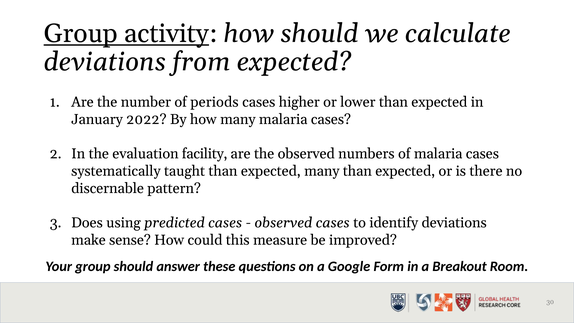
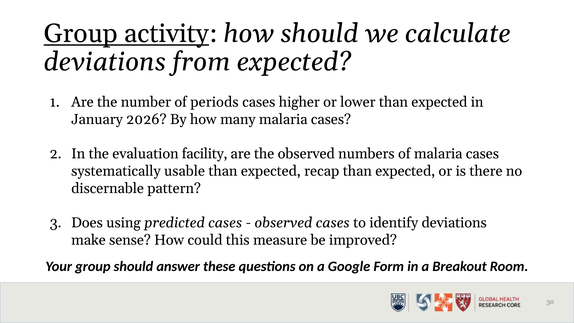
2022: 2022 -> 2026 (146, 119)
taught: taught -> usable (185, 171)
expected many: many -> recap (322, 171)
